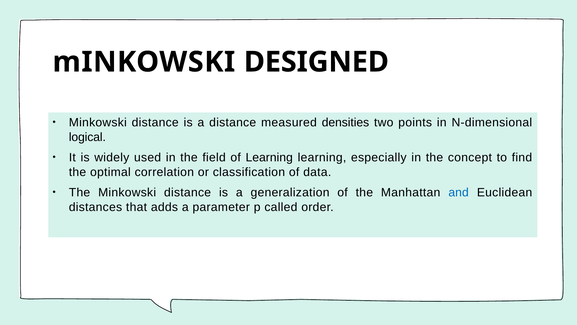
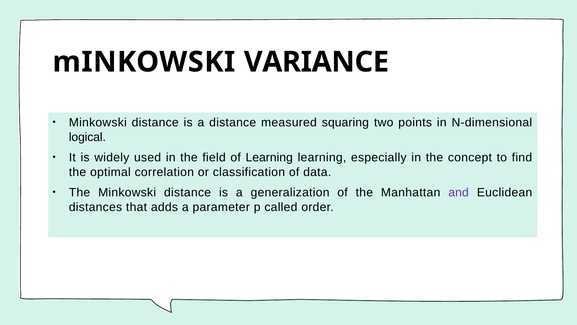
DESIGNED: DESIGNED -> VARIANCE (316, 62)
densities: densities -> squaring (345, 123)
and colour: blue -> purple (459, 192)
